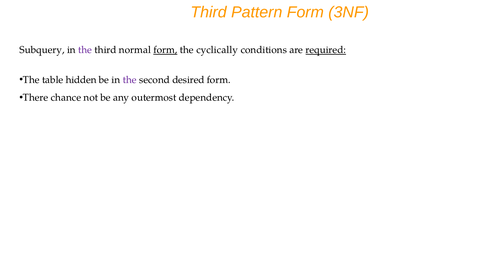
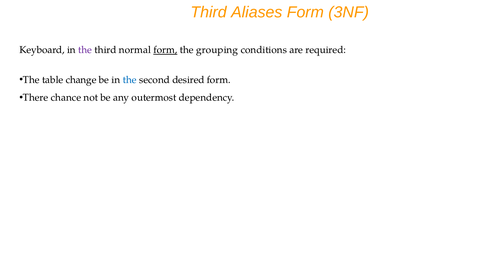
Pattern: Pattern -> Aliases (257, 12)
Subquery: Subquery -> Keyboard (42, 50)
cyclically: cyclically -> grouping (217, 50)
required underline: present -> none (326, 50)
hidden: hidden -> change (81, 80)
the colour: purple -> blue (130, 80)
